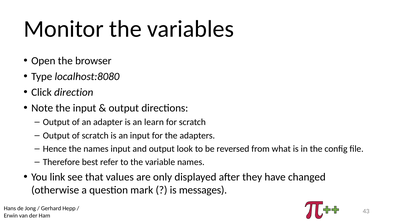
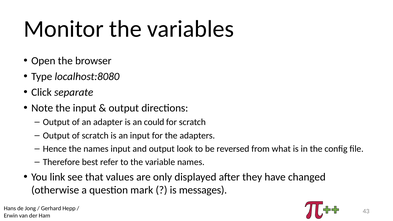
direction: direction -> separate (74, 92)
learn: learn -> could (154, 122)
